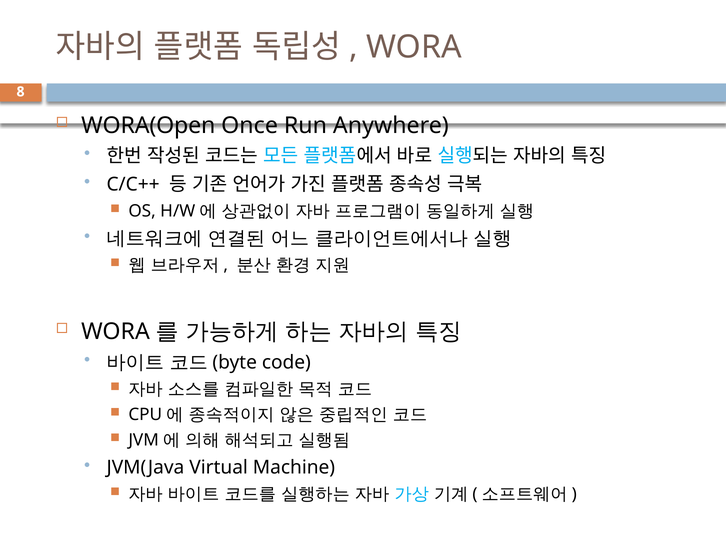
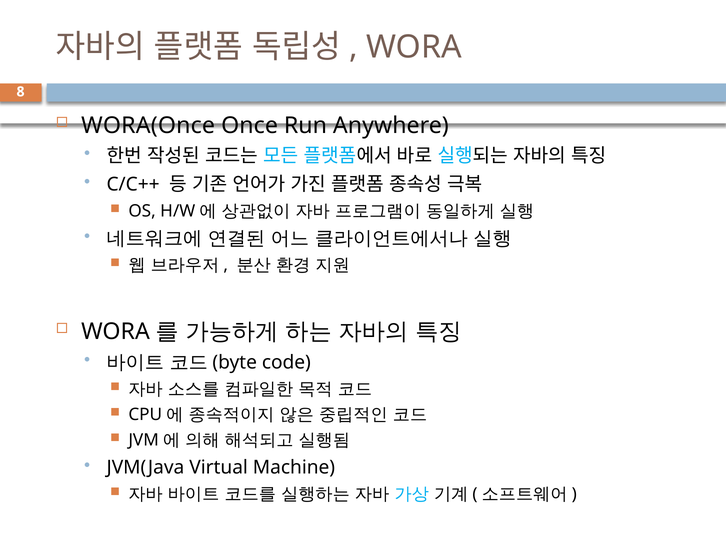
WORA(Open: WORA(Open -> WORA(Once (148, 126)
